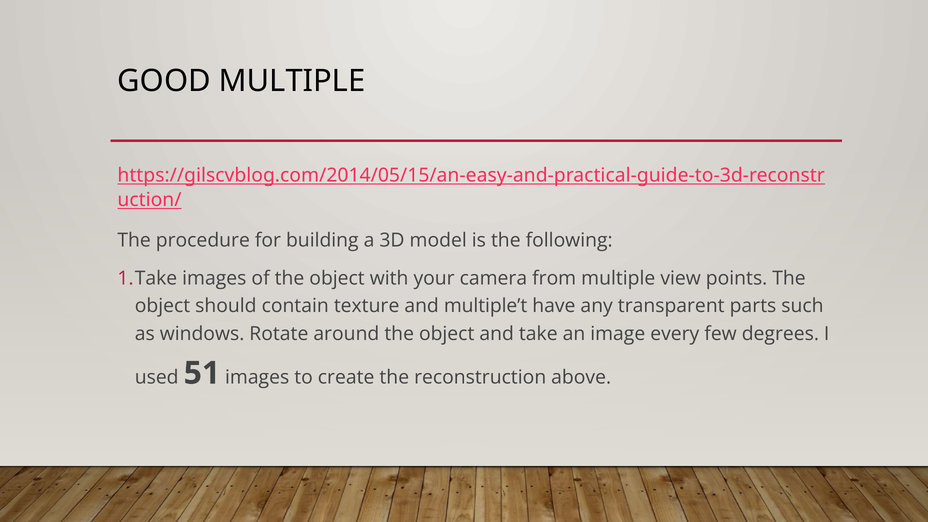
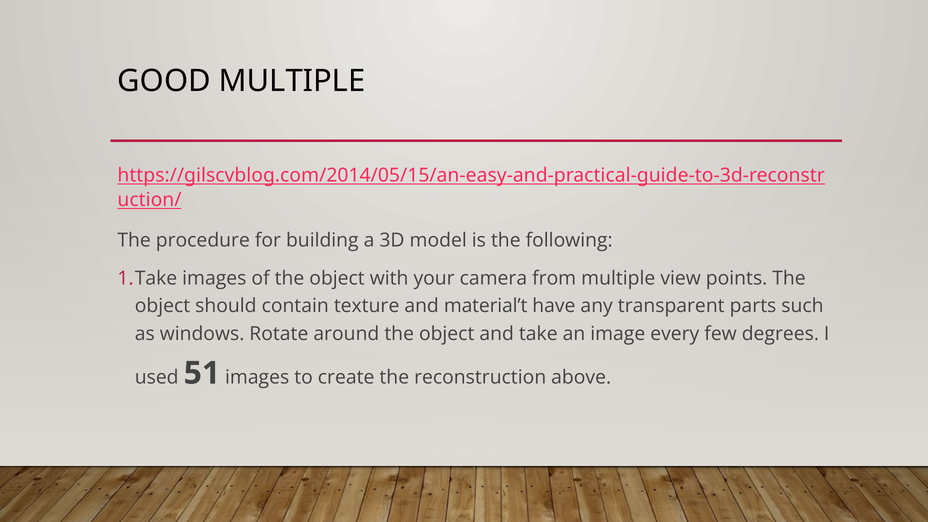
multiple’t: multiple’t -> material’t (486, 306)
